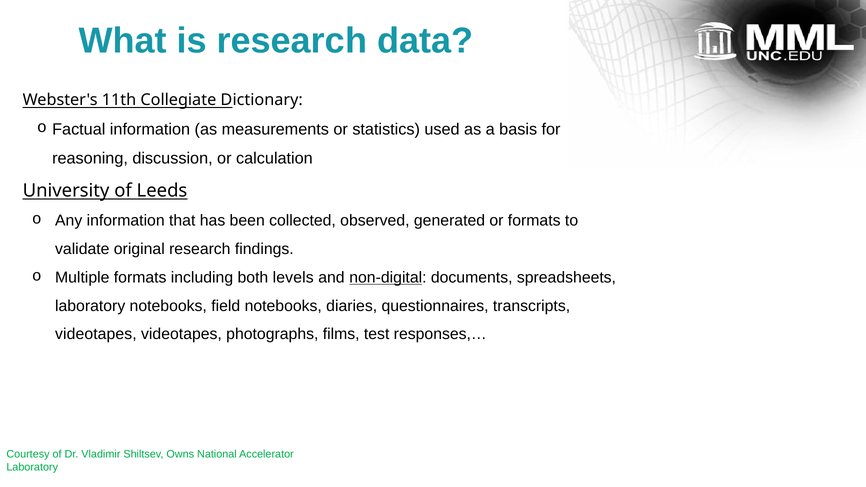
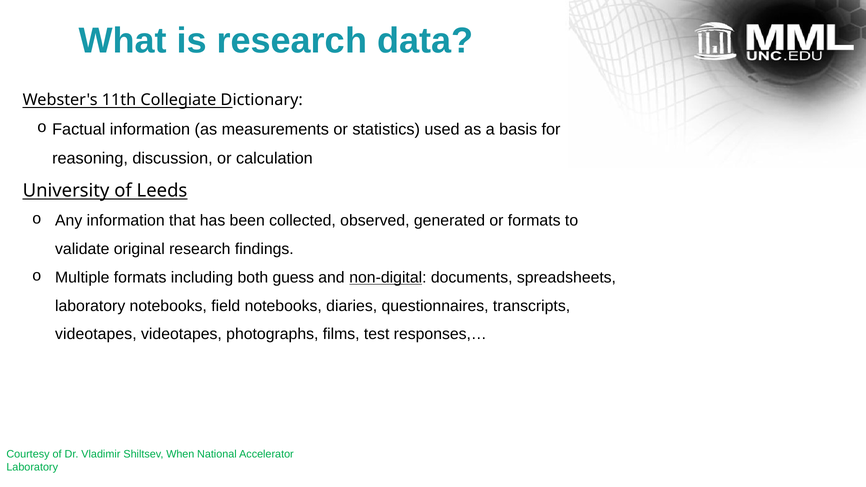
levels: levels -> guess (293, 277)
Owns: Owns -> When (180, 454)
